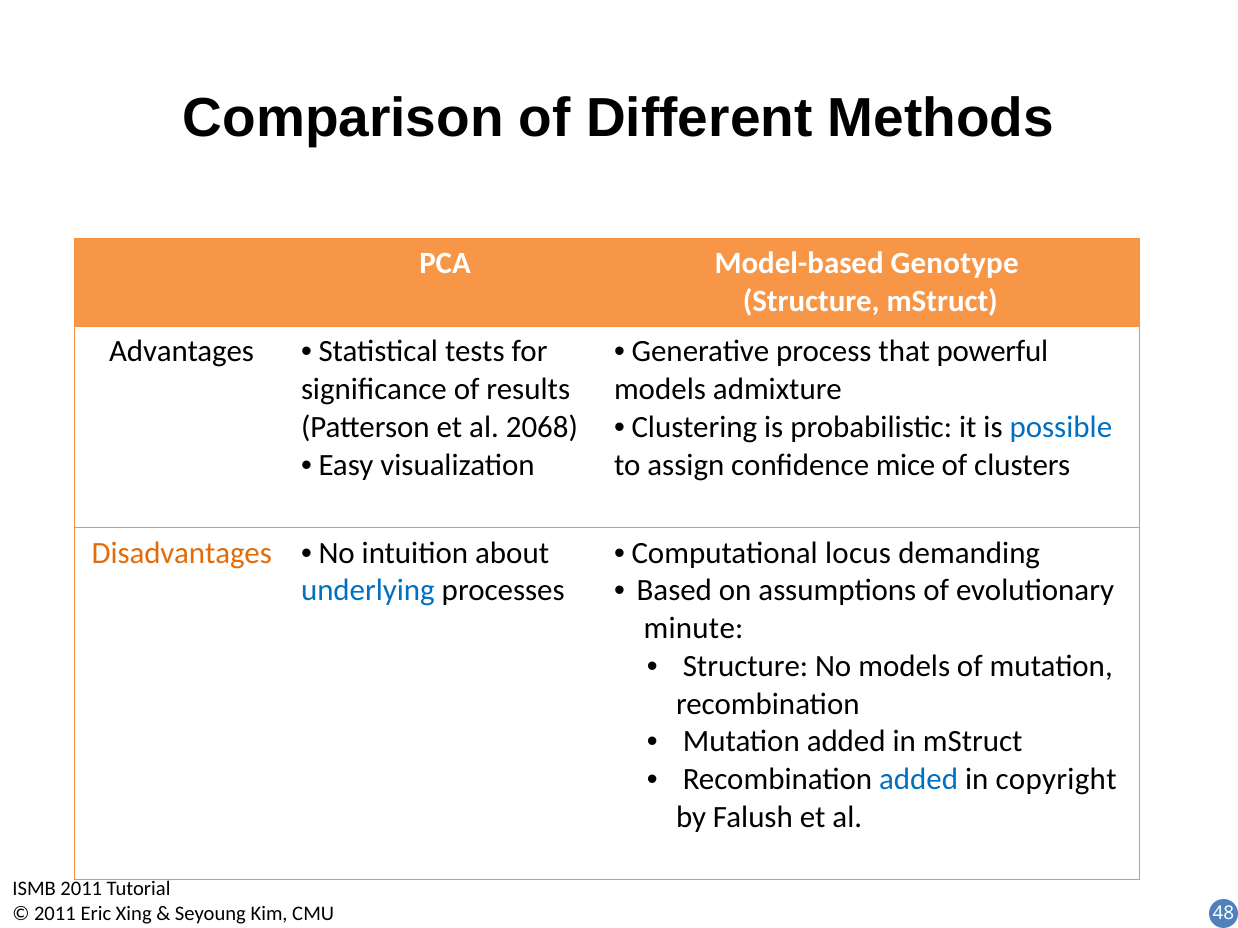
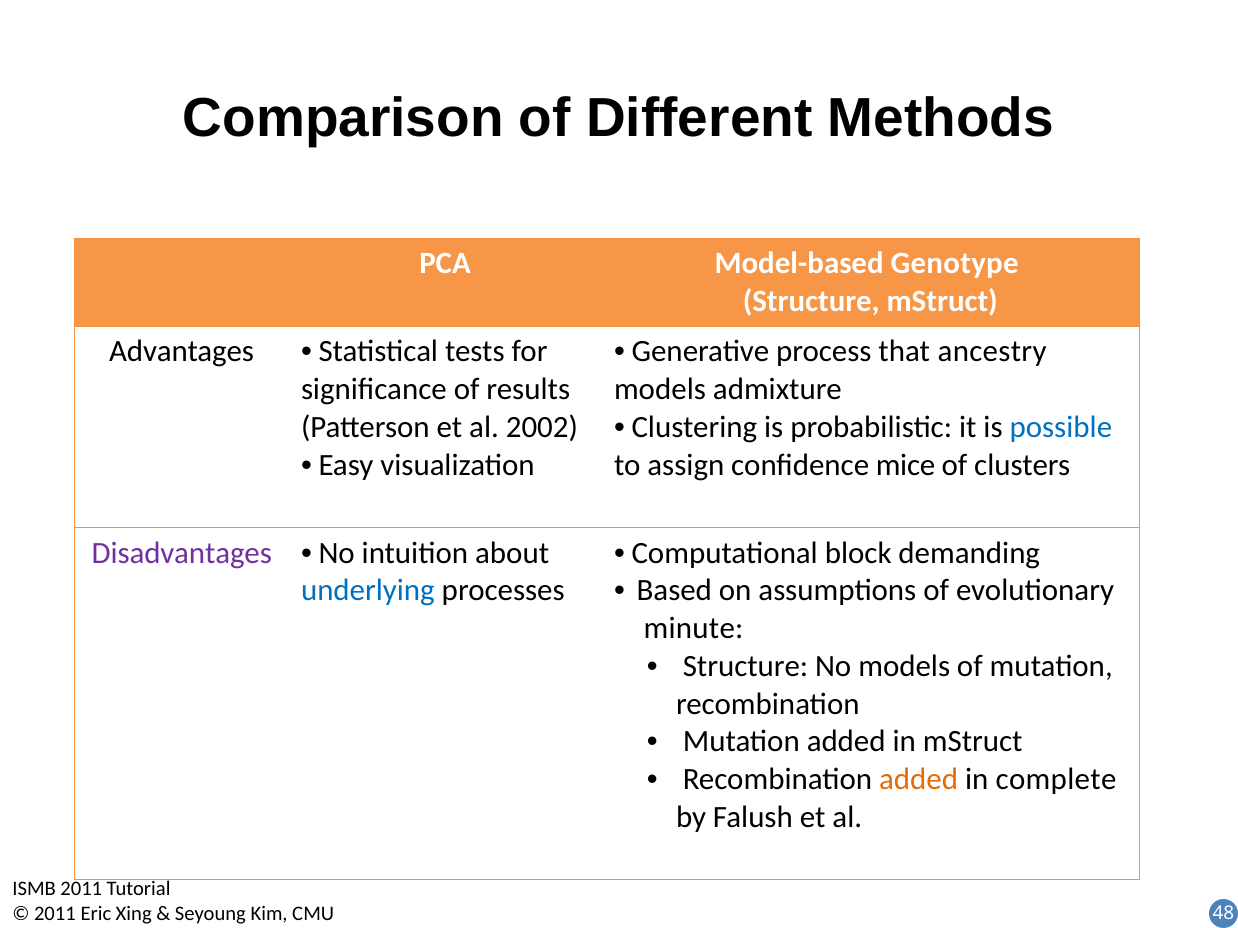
powerful: powerful -> ancestry (992, 352)
2068: 2068 -> 2002 (542, 427)
locus: locus -> block (858, 553)
Disadvantages colour: orange -> purple (182, 553)
added colour: blue -> orange (919, 780)
copyright: copyright -> complete (1056, 780)
